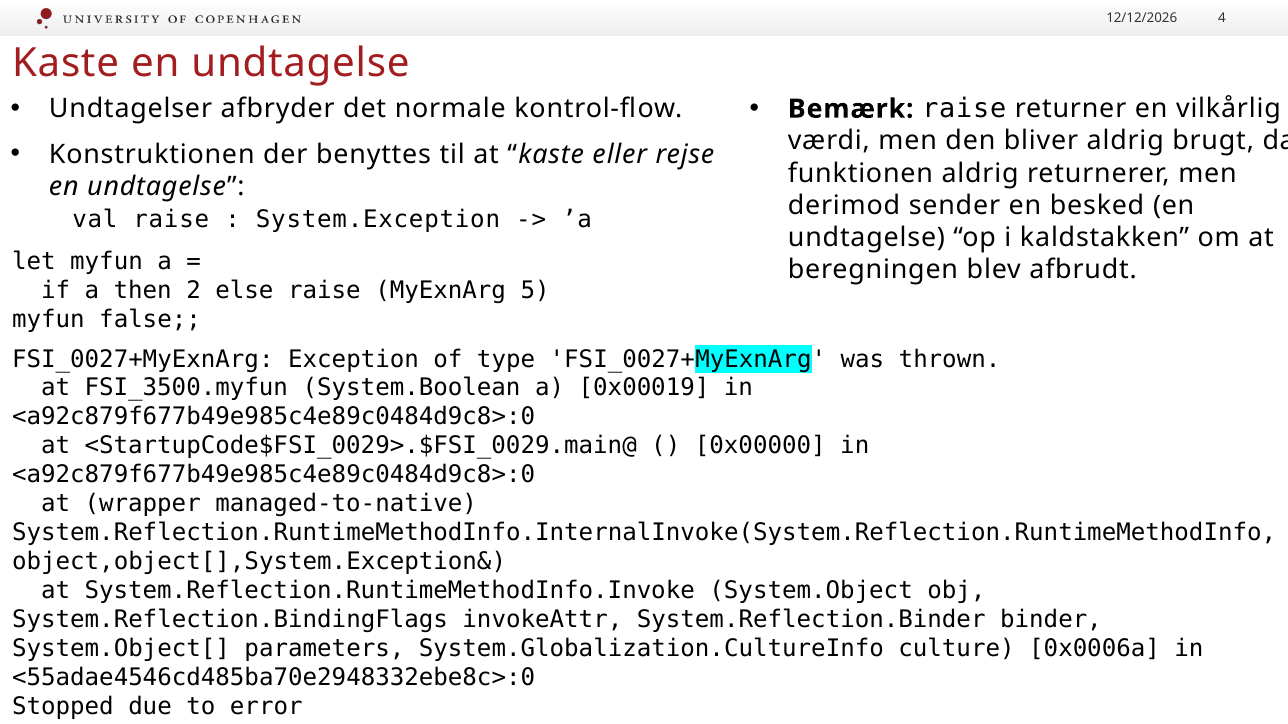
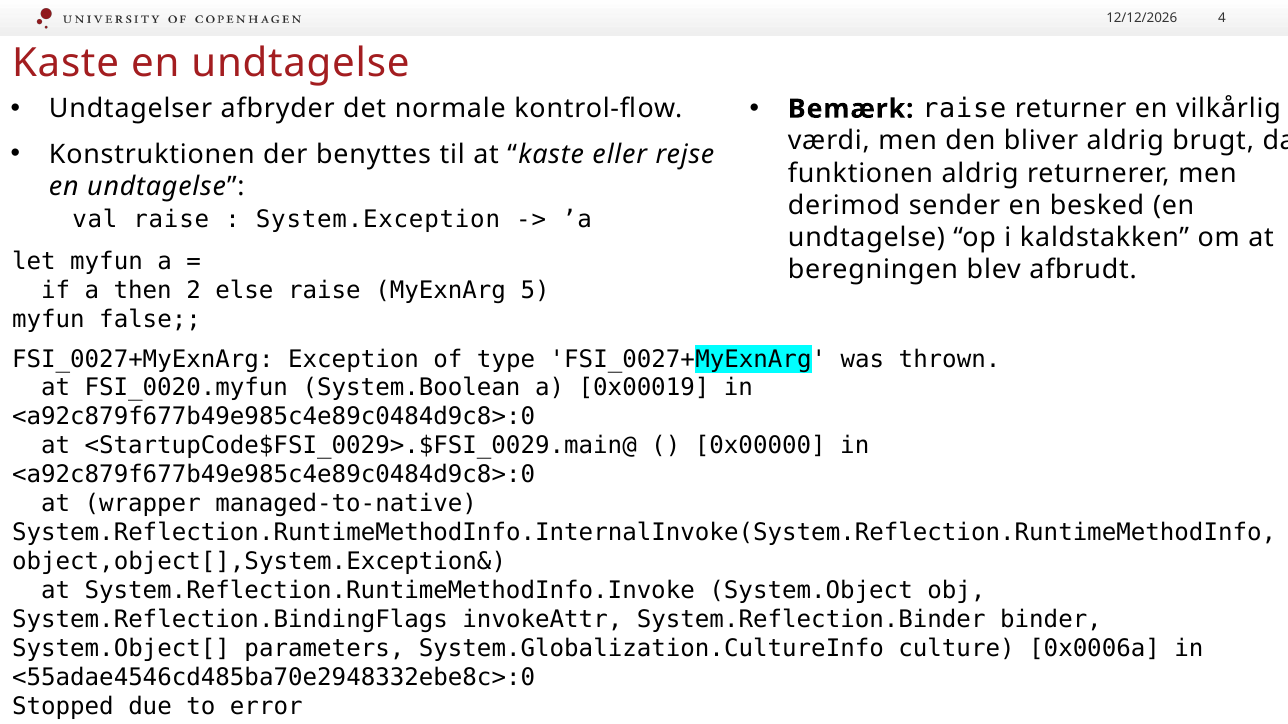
FSI_3500.myfun: FSI_3500.myfun -> FSI_0020.myfun (186, 388)
